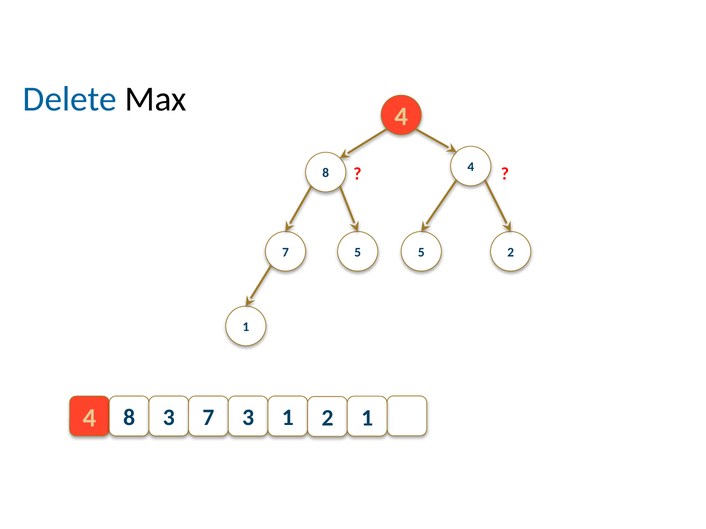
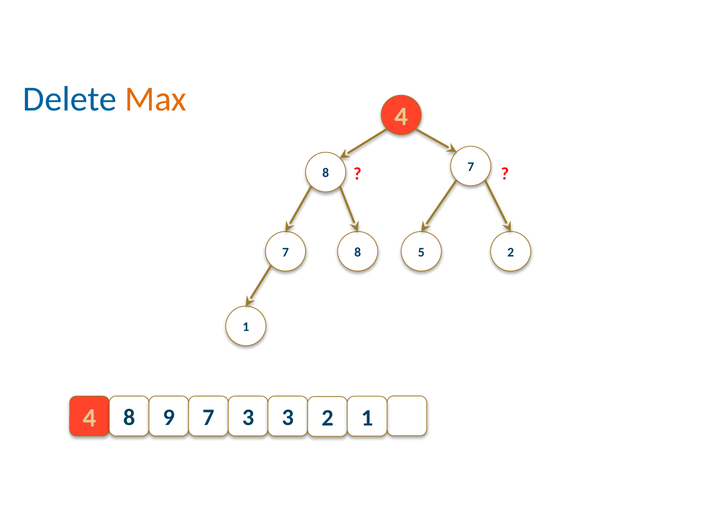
Max colour: black -> orange (156, 99)
8 4: 4 -> 7 (471, 167)
7 5: 5 -> 8 (358, 252)
8 3: 3 -> 9 (169, 418)
3 1: 1 -> 3 (288, 418)
